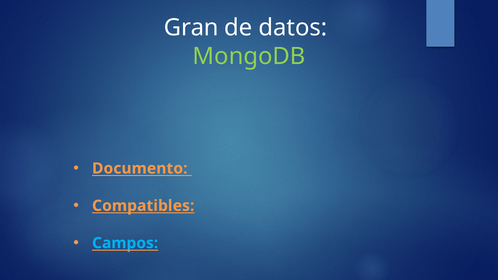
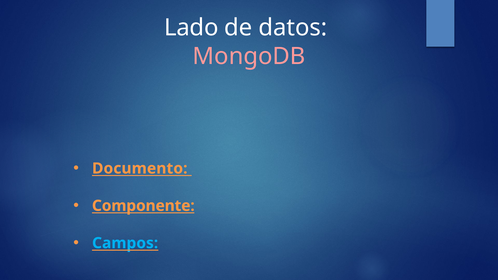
Gran: Gran -> Lado (191, 28)
MongoDB colour: light green -> pink (249, 56)
Compatibles: Compatibles -> Componente (143, 206)
